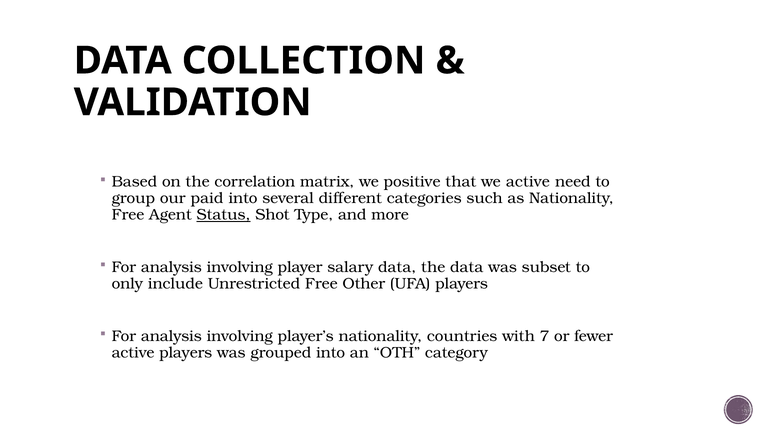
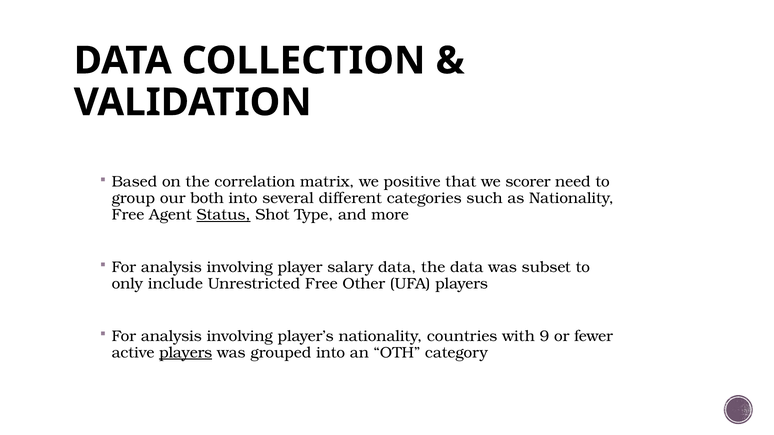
we active: active -> scorer (528, 182)
paid: paid -> both (207, 198)
7: 7 -> 9 (544, 336)
players underline: none -> present (186, 353)
